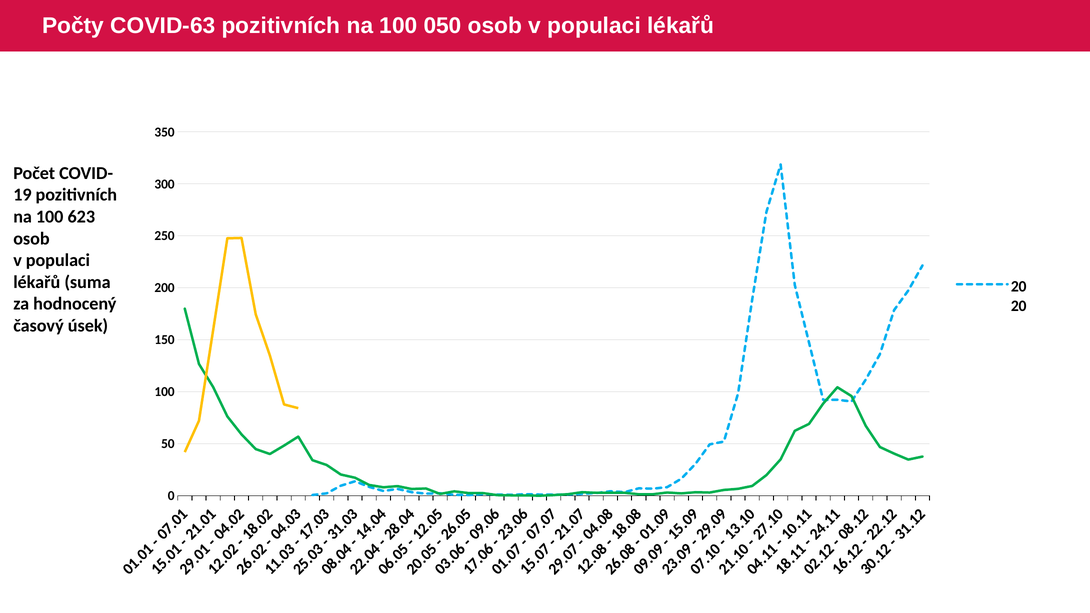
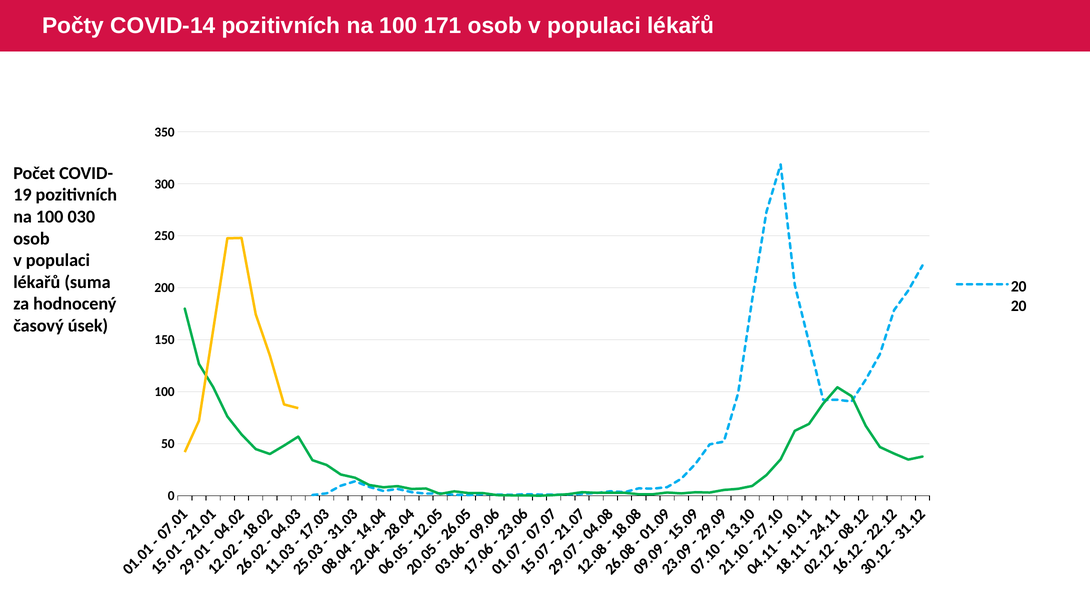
COVID-63: COVID-63 -> COVID-14 (163, 26)
050: 050 -> 171 (443, 26)
623: 623 -> 030 (81, 217)
